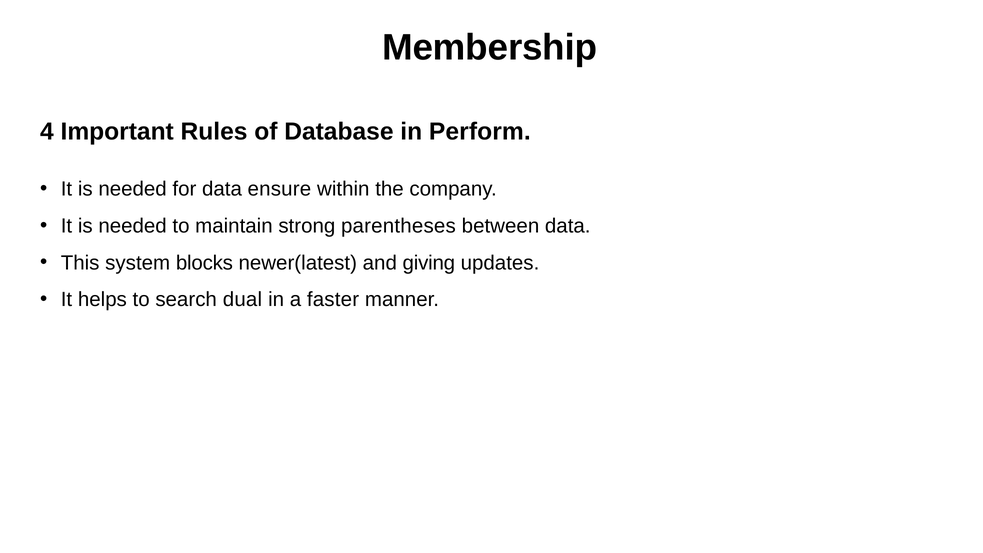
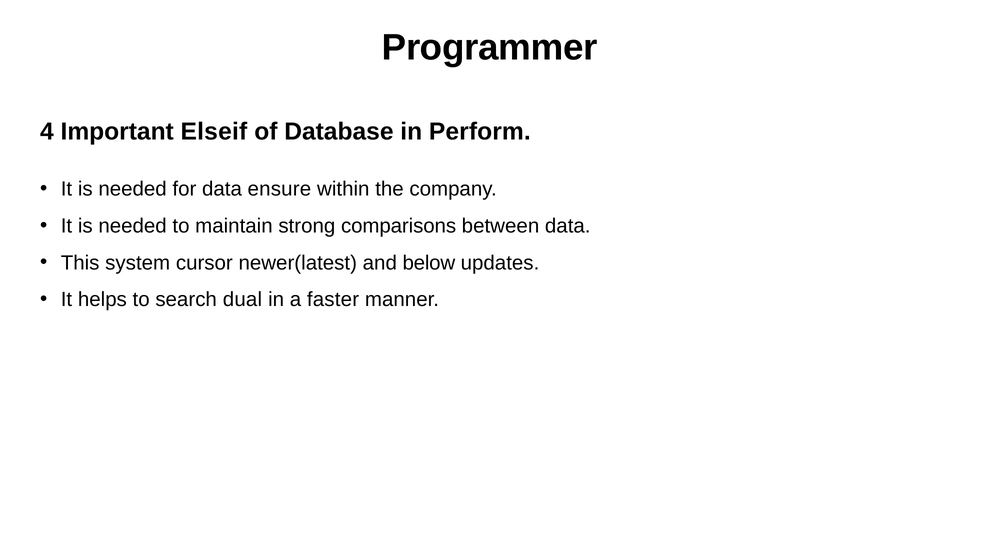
Membership: Membership -> Programmer (490, 48)
Rules: Rules -> Elseif (214, 132)
parentheses: parentheses -> comparisons (399, 226)
blocks: blocks -> cursor (204, 263)
giving: giving -> below (429, 263)
